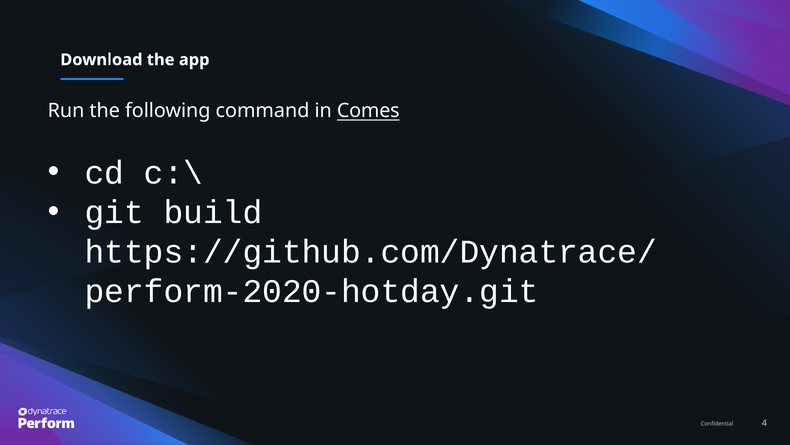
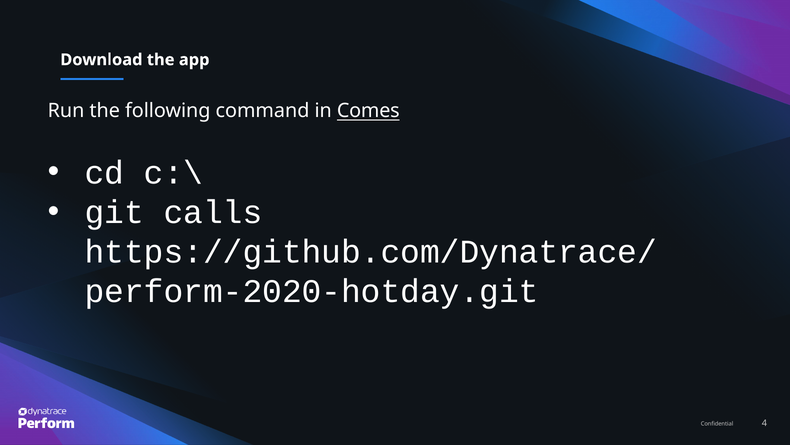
build: build -> calls (213, 212)
